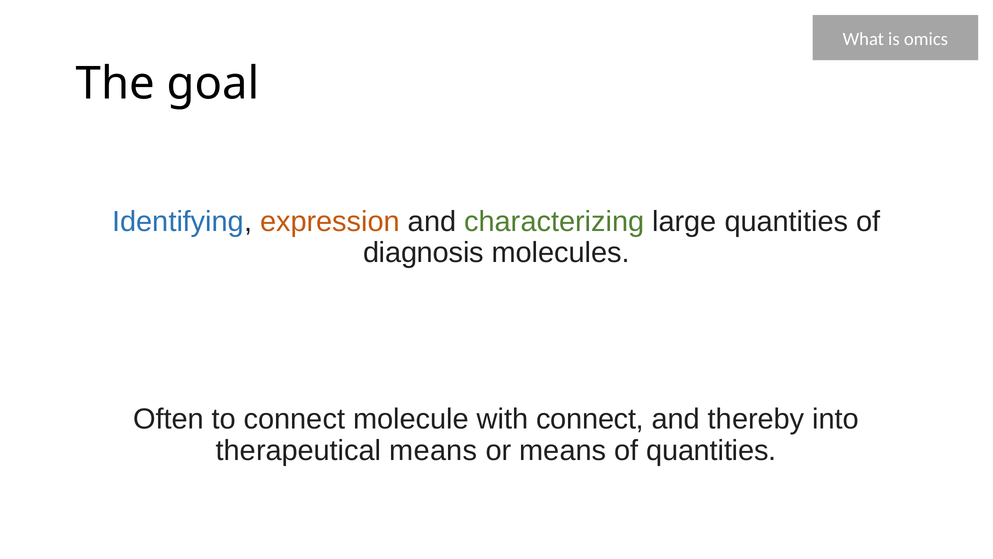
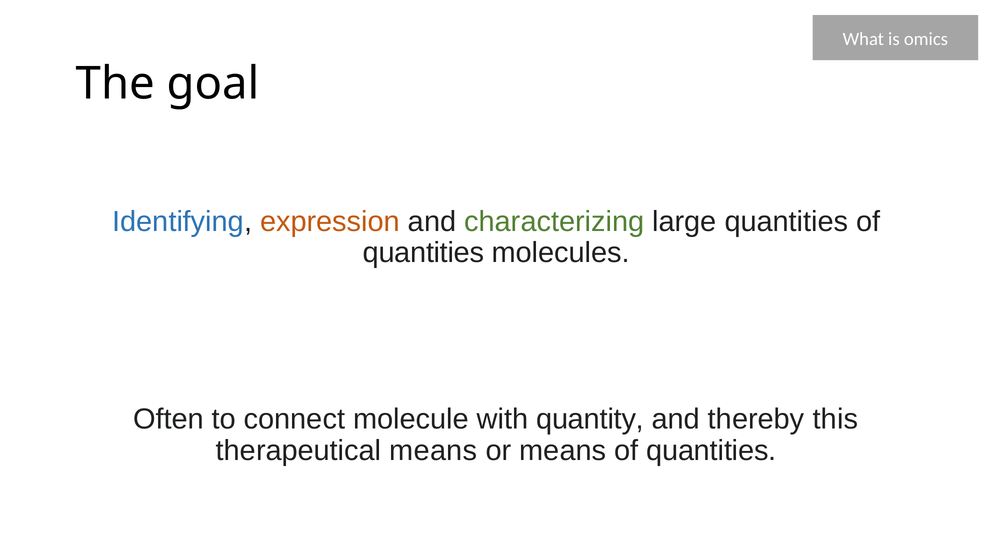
diagnosis: diagnosis -> quantities (423, 253)
with connect: connect -> quantity (590, 419)
into: into -> this (835, 419)
